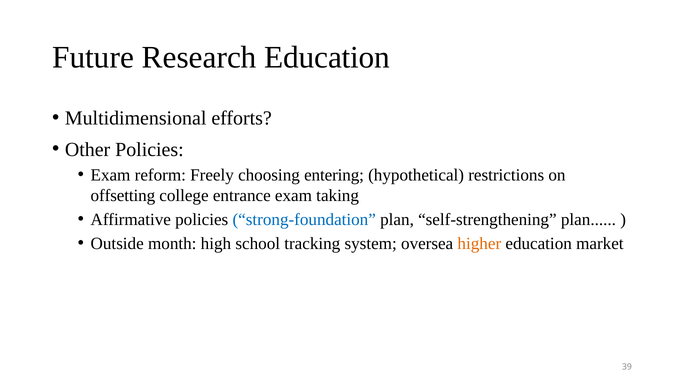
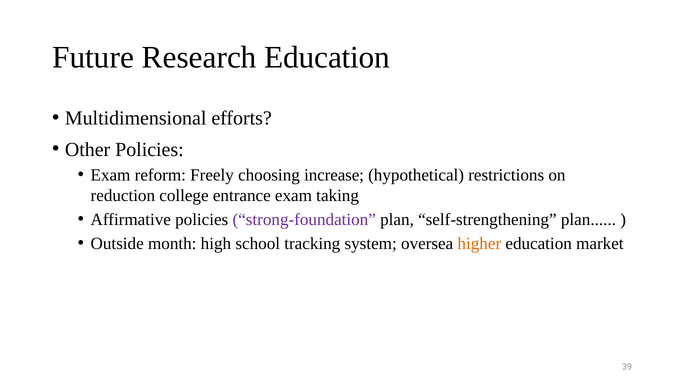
entering: entering -> increase (334, 175)
offsetting: offsetting -> reduction (123, 195)
strong-foundation colour: blue -> purple (304, 220)
